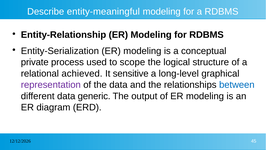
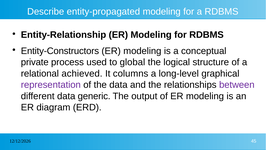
entity-meaningful: entity-meaningful -> entity-propagated (103, 12)
Entity-Serialization: Entity-Serialization -> Entity-Constructors (60, 51)
scope: scope -> global (132, 62)
sensitive: sensitive -> columns (131, 73)
between colour: blue -> purple (237, 85)
